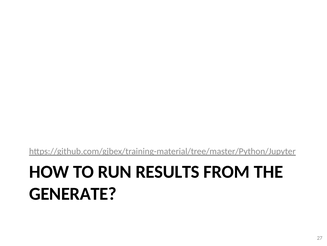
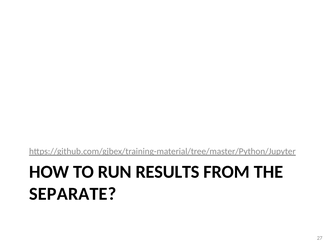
GENERATE: GENERATE -> SEPARATE (73, 193)
